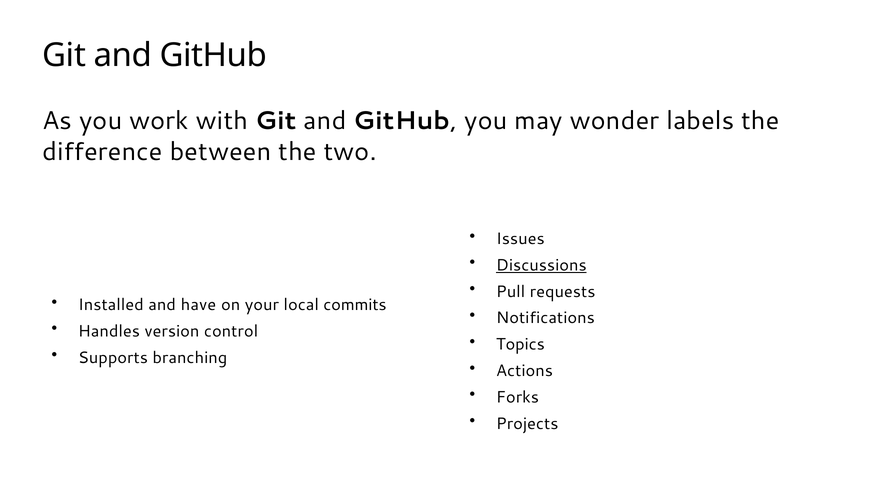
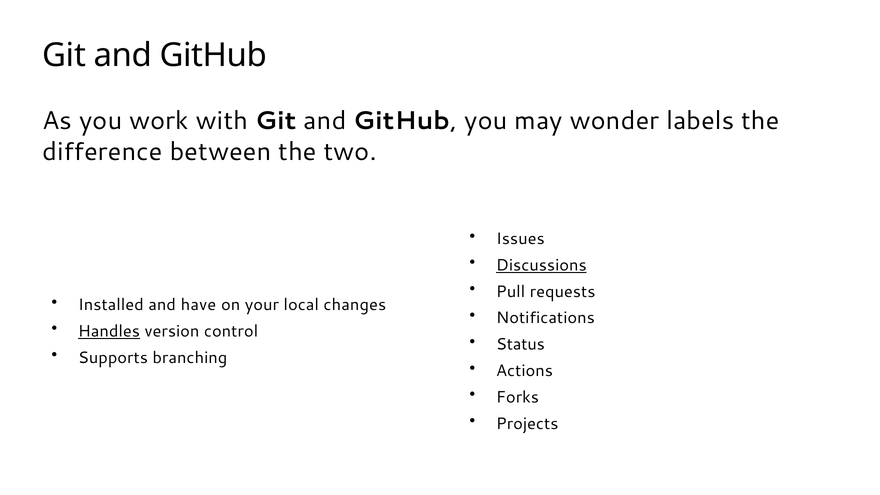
commits: commits -> changes (355, 305)
Handles underline: none -> present (109, 331)
Topics: Topics -> Status (520, 344)
